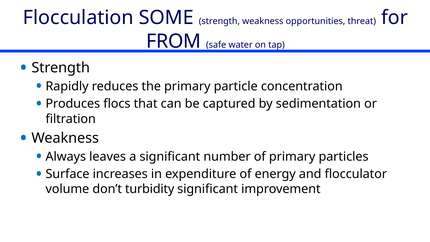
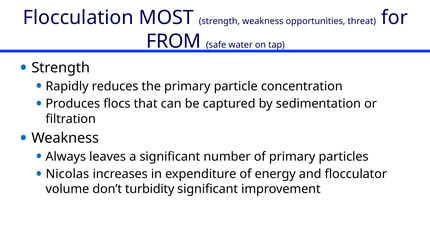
SOME: SOME -> MOST (166, 18)
Surface: Surface -> Nicolas (67, 174)
